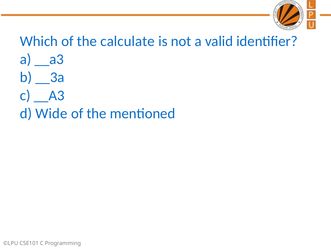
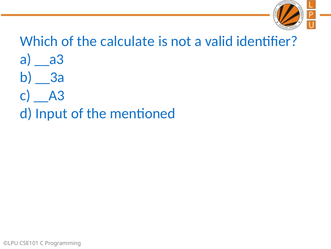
Wide: Wide -> Input (51, 113)
